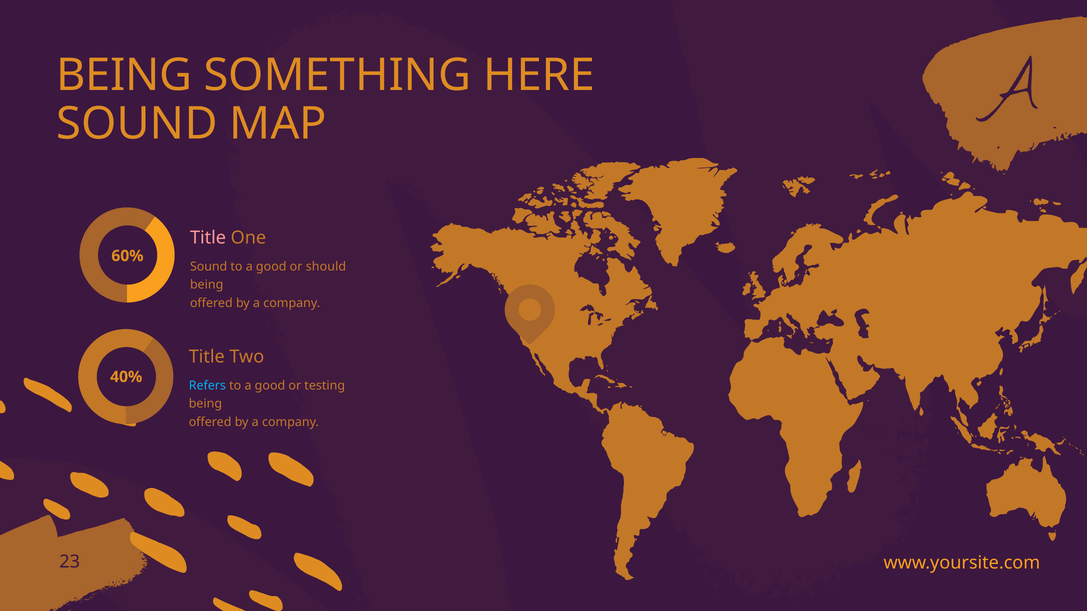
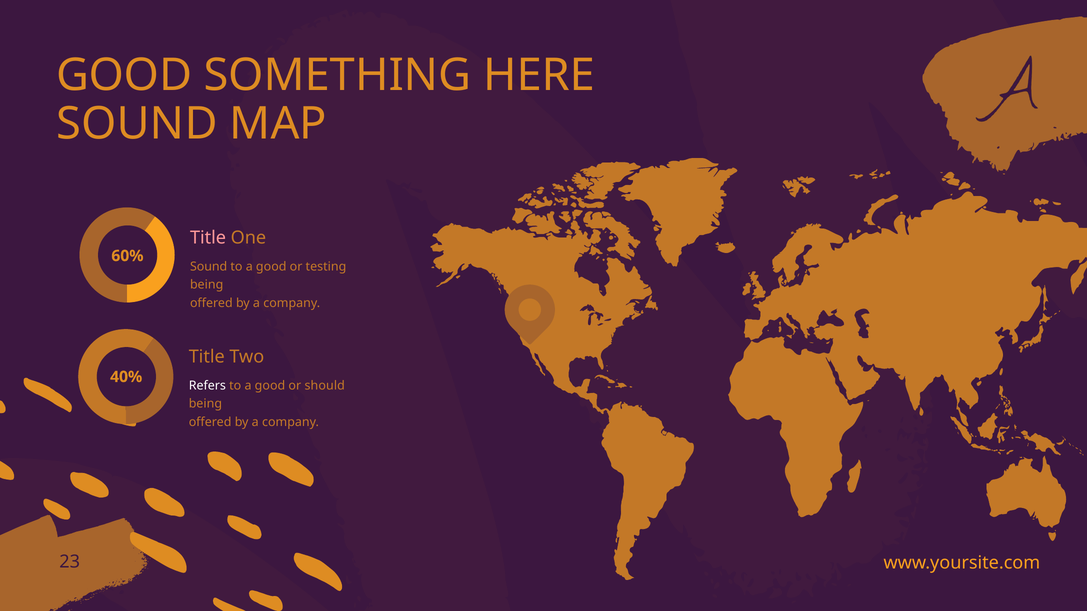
BEING: BEING -> GOOD (124, 75)
should: should -> testing (326, 267)
Refers colour: light blue -> white (207, 386)
testing: testing -> should (325, 386)
